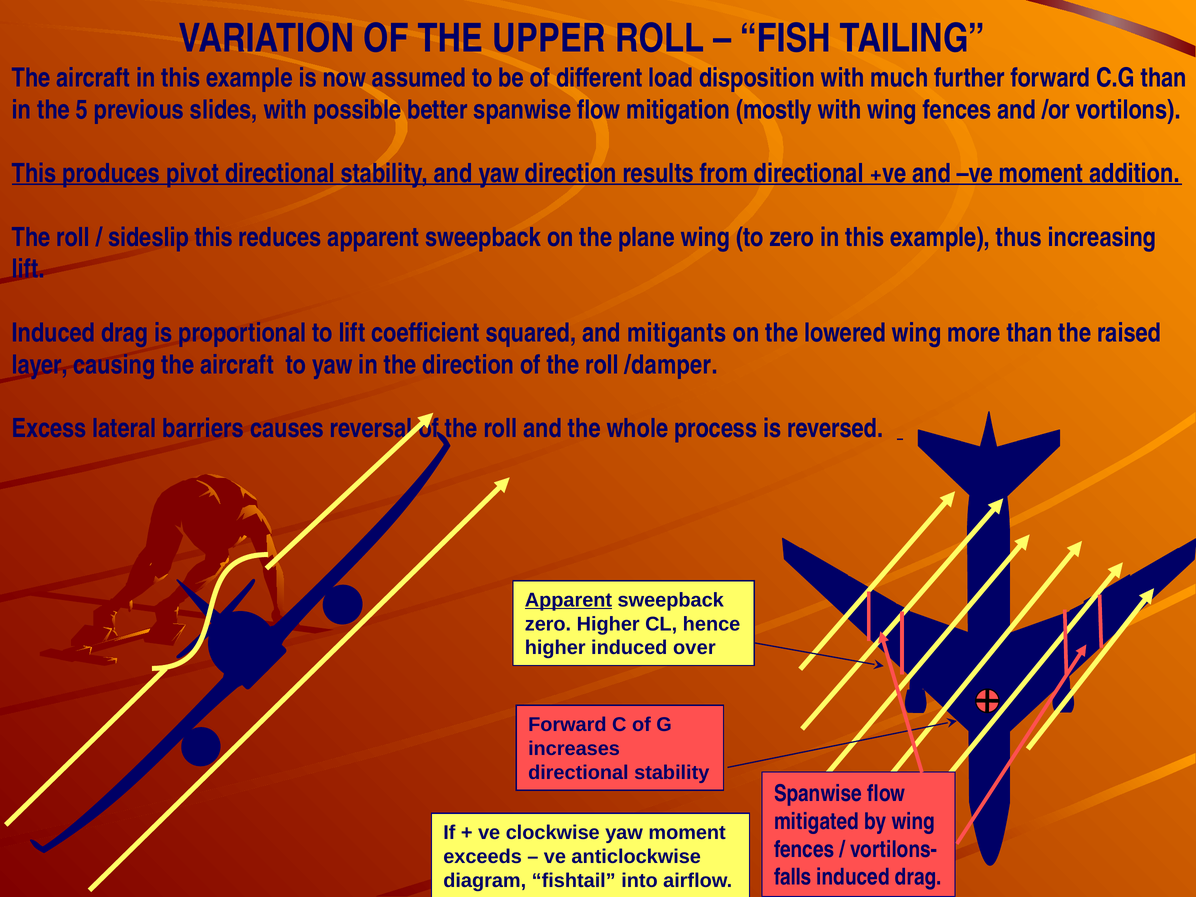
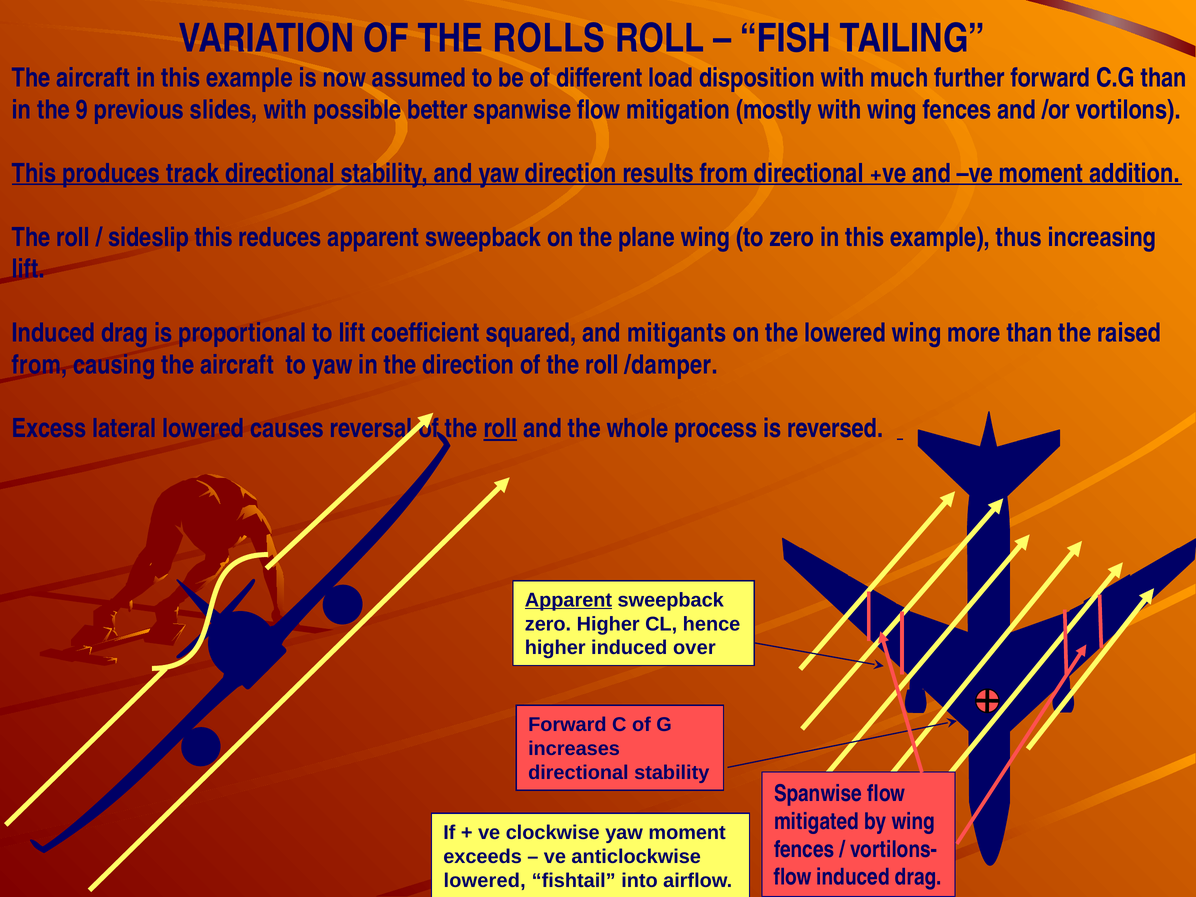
UPPER: UPPER -> ROLLS (549, 38)
5: 5 -> 9 (82, 110)
pivot: pivot -> track (193, 174)
layer: layer -> from (40, 365)
lateral barriers: barriers -> lowered (203, 429)
roll underline: none -> present (500, 429)
falls: falls -> flow (793, 877)
diagram: diagram -> lowered (485, 880)
